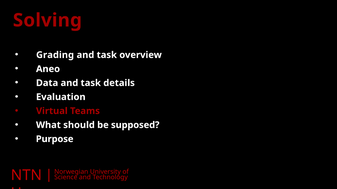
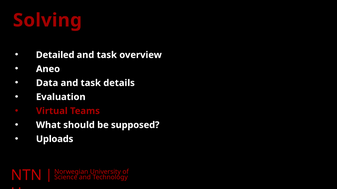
Grading: Grading -> Detailed (55, 55)
Purpose: Purpose -> Uploads (55, 139)
